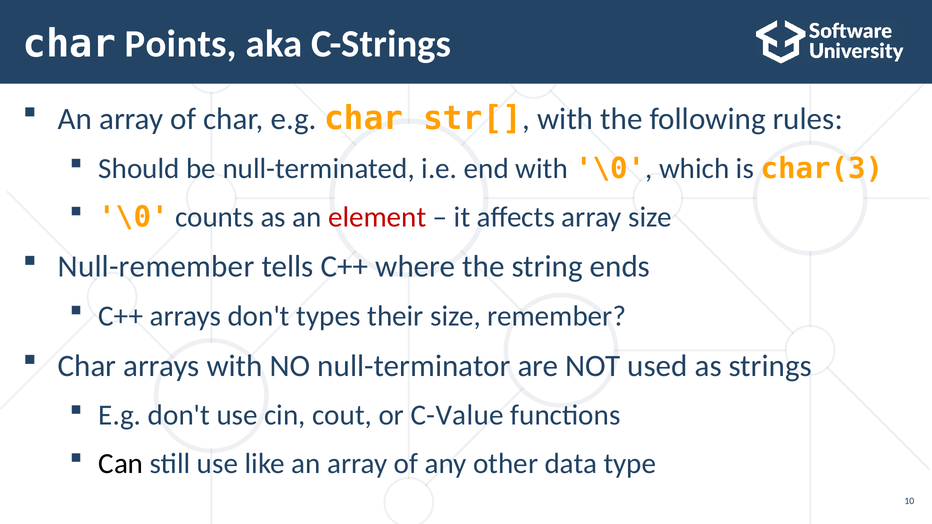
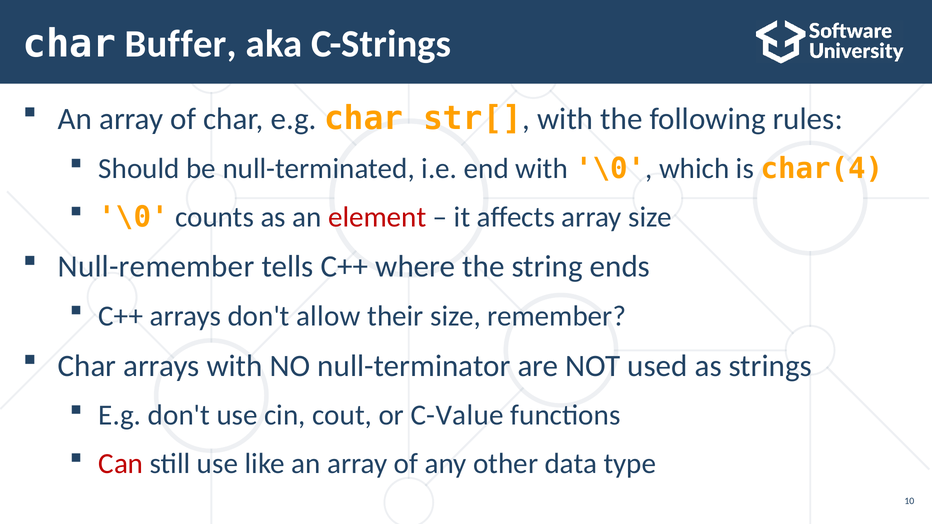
Points: Points -> Buffer (181, 44)
char(3: char(3 -> char(4 (822, 169)
types: types -> allow (328, 316)
Can colour: black -> red (121, 464)
